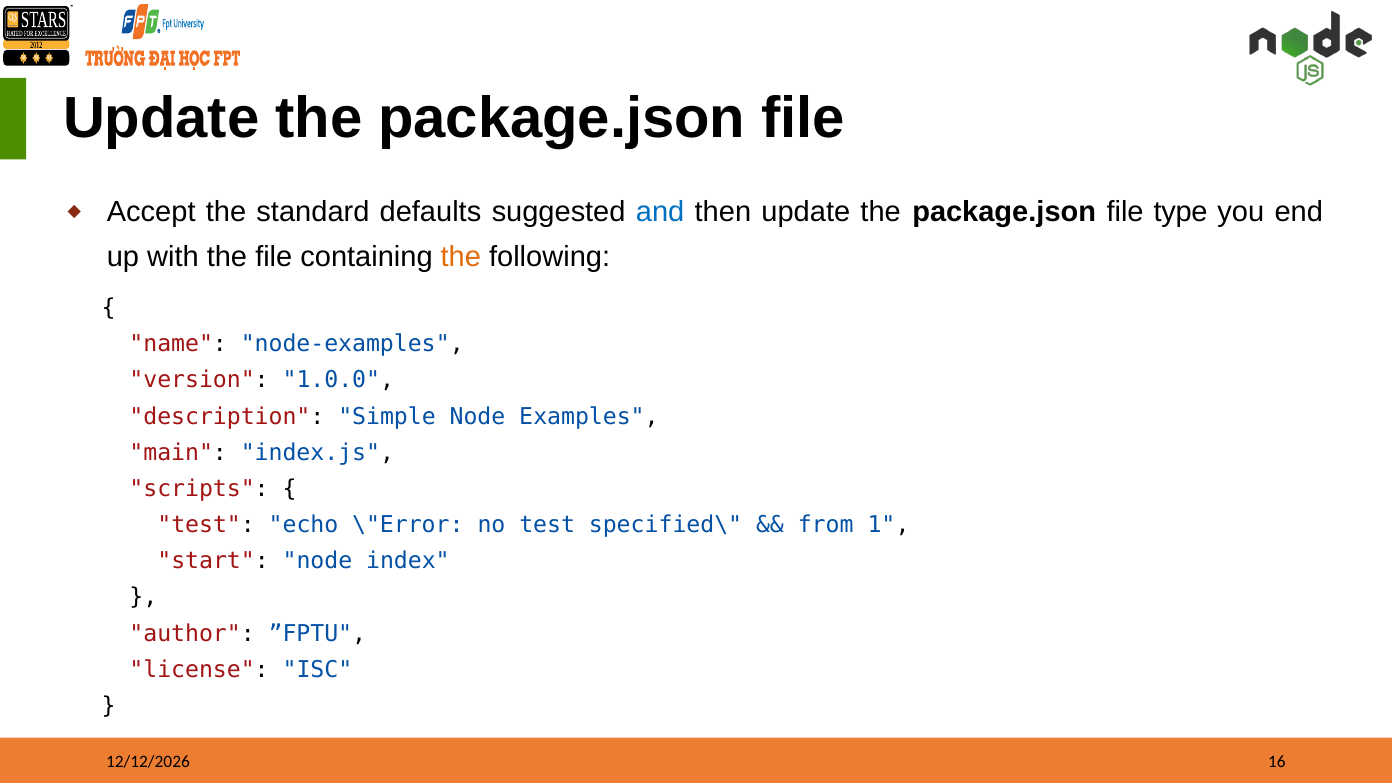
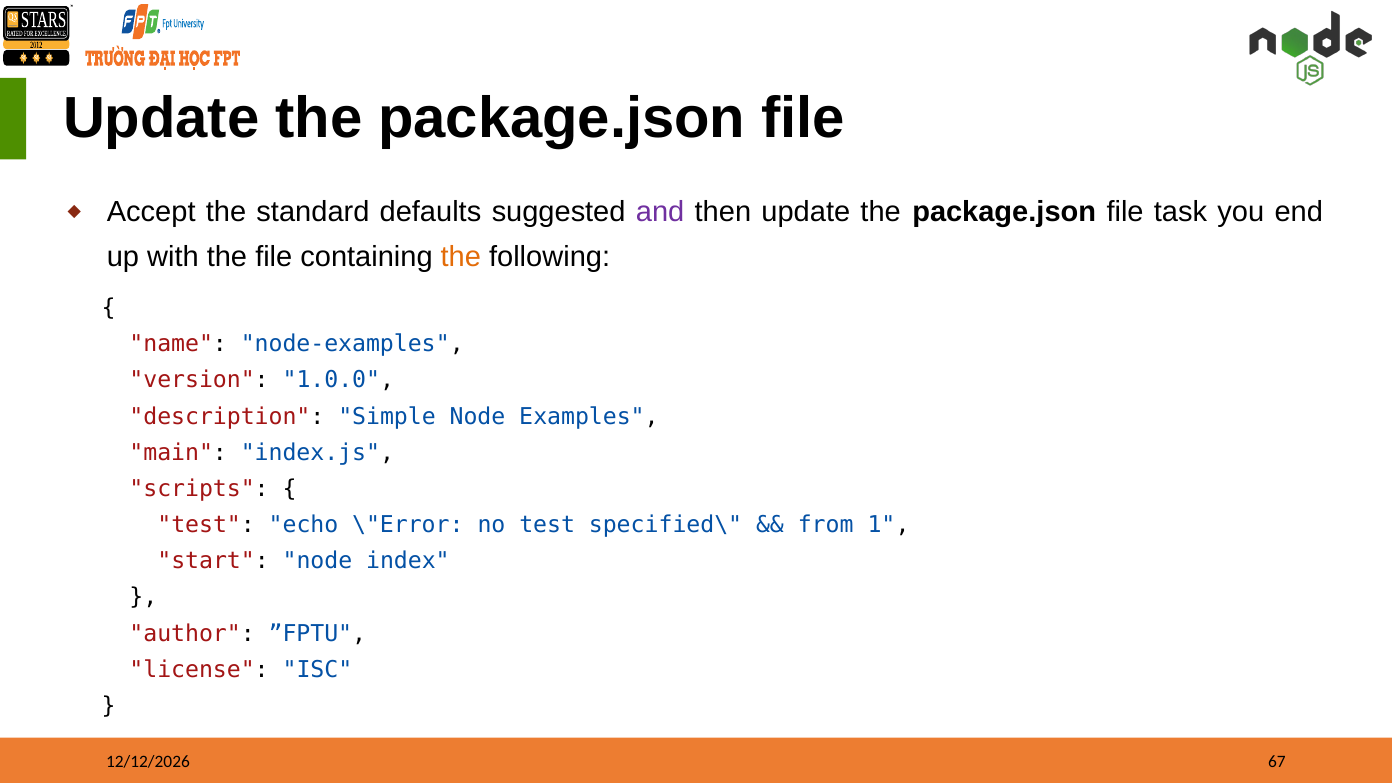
and colour: blue -> purple (660, 212)
type: type -> task (1180, 212)
16: 16 -> 67 (1277, 762)
